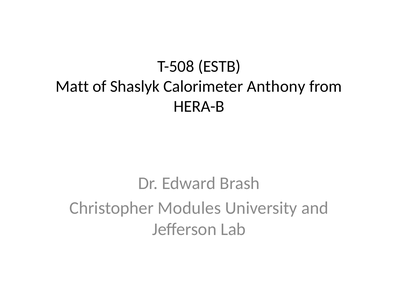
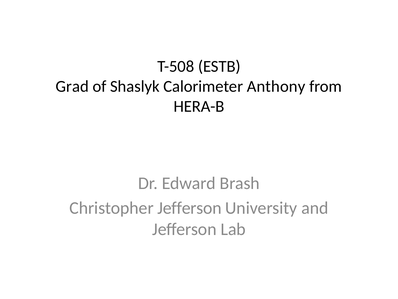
Matt: Matt -> Grad (72, 86)
Christopher Modules: Modules -> Jefferson (189, 208)
